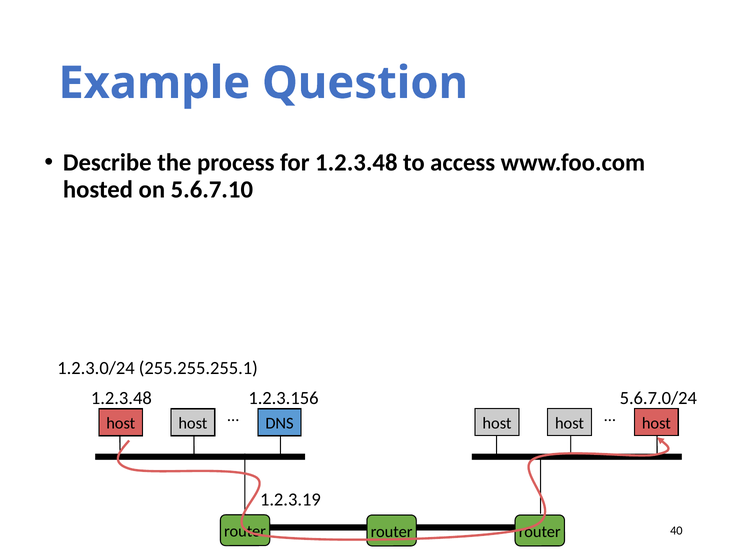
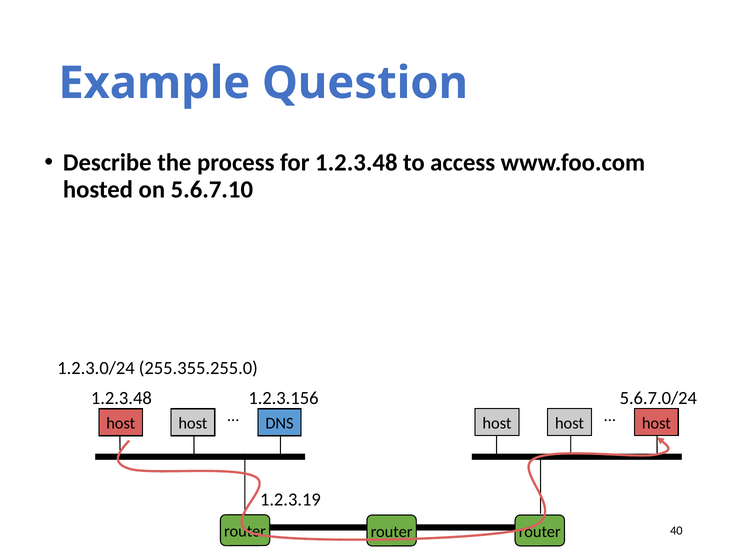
255.255.255.1: 255.255.255.1 -> 255.355.255.0 (198, 368)
